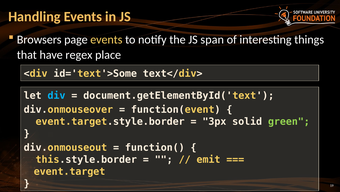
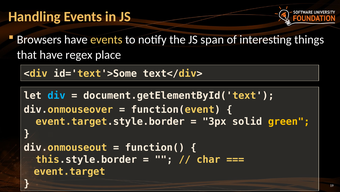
Browsers page: page -> have (76, 40)
green colour: light green -> yellow (289, 121)
emit: emit -> char (208, 159)
